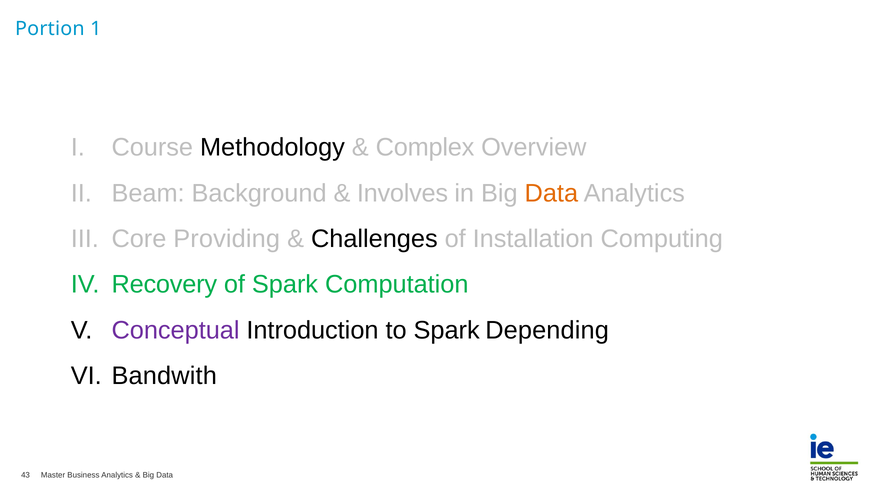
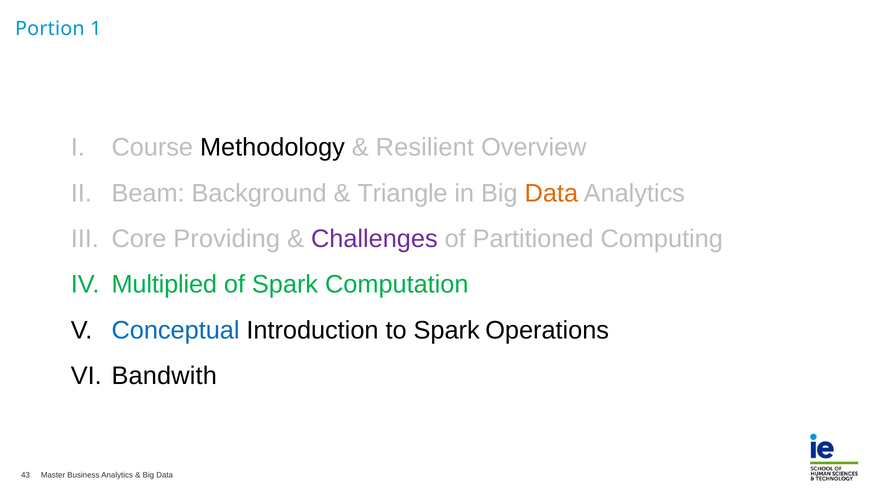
Complex: Complex -> Resilient (425, 147)
Involves: Involves -> Triangle (403, 193)
Challenges colour: black -> purple (374, 239)
Installation: Installation -> Partitioned (533, 239)
Recovery: Recovery -> Multiplied (164, 284)
Conceptual colour: purple -> blue (176, 330)
Depending: Depending -> Operations (547, 330)
